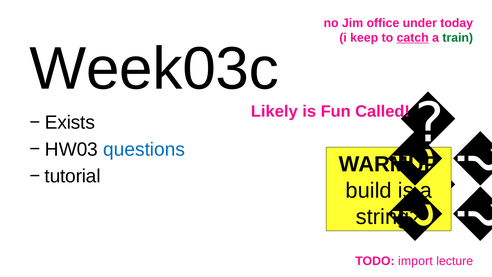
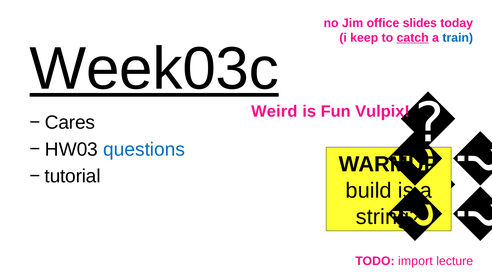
under: under -> slides (420, 23)
train colour: green -> blue (458, 38)
Week03c underline: none -> present (154, 69)
Likely: Likely -> Weird (274, 111)
Called: Called -> Vulpix (383, 111)
Exists: Exists -> Cares (70, 123)
